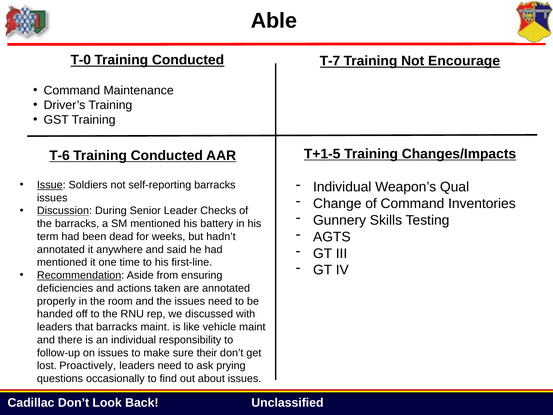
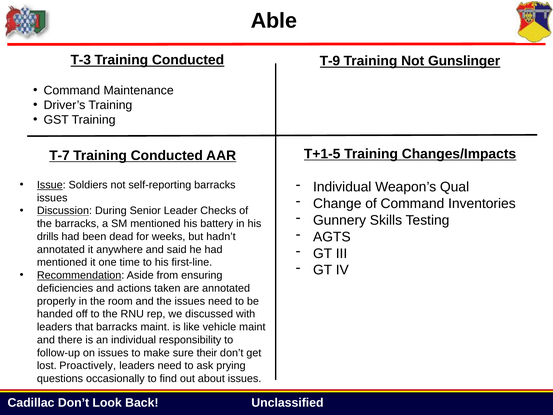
T-0: T-0 -> T-3 (81, 60)
T-7: T-7 -> T-9 (330, 61)
Encourage: Encourage -> Gunslinger (464, 61)
T-6: T-6 -> T-7 (59, 156)
term: term -> drills (48, 236)
